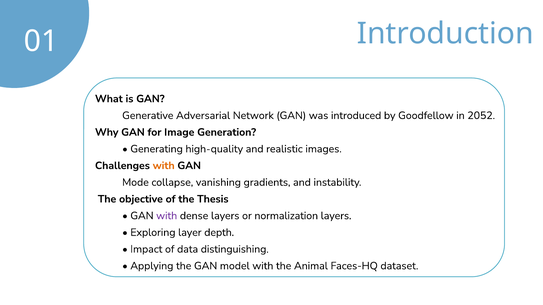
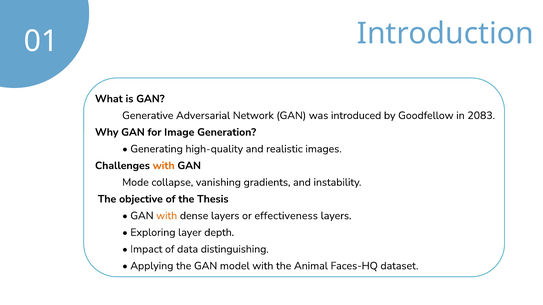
2052: 2052 -> 2083 (481, 116)
with colour: purple -> orange (167, 216)
normalization: normalization -> effectiveness (286, 216)
